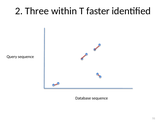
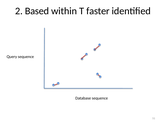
Three: Three -> Based (37, 11)
